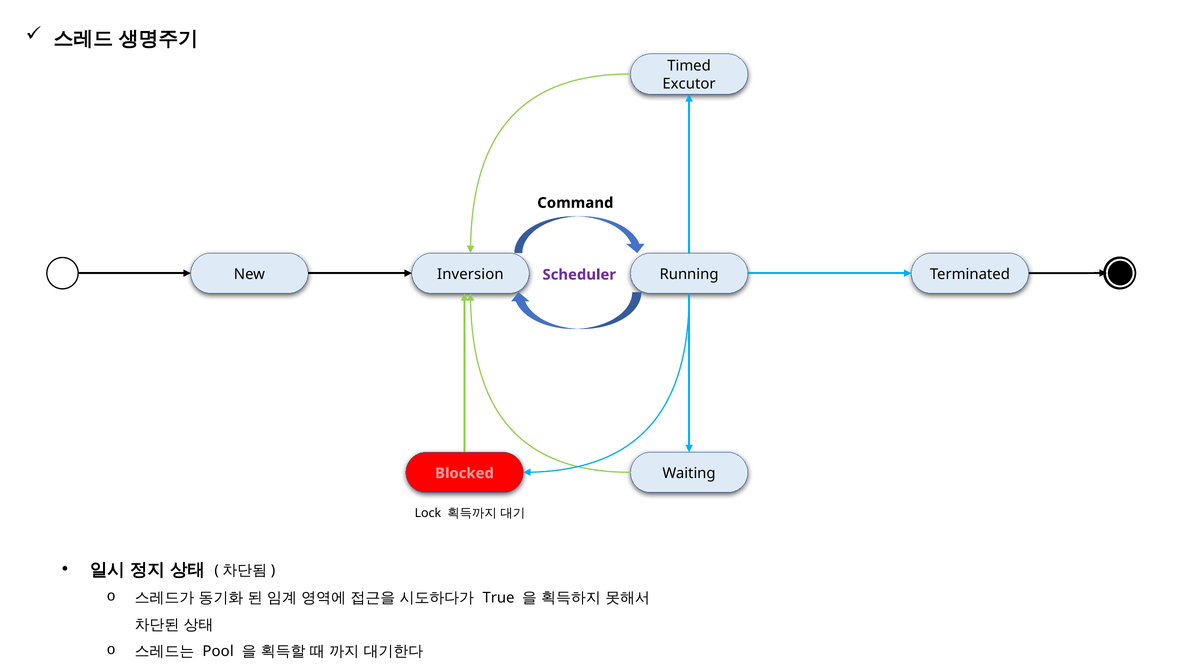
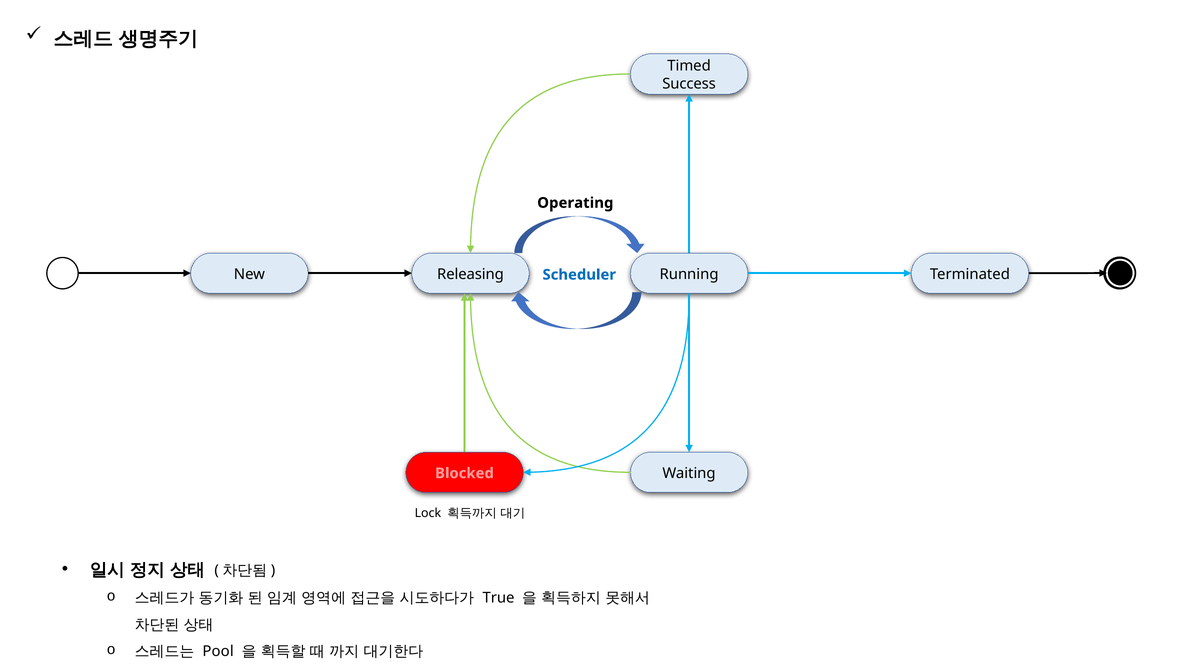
Excutor: Excutor -> Success (689, 84)
Command: Command -> Operating (575, 203)
Inversion: Inversion -> Releasing (470, 274)
Scheduler colour: purple -> blue (579, 275)
